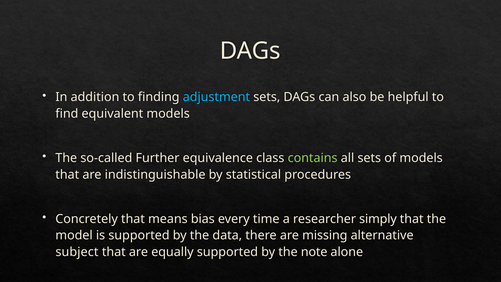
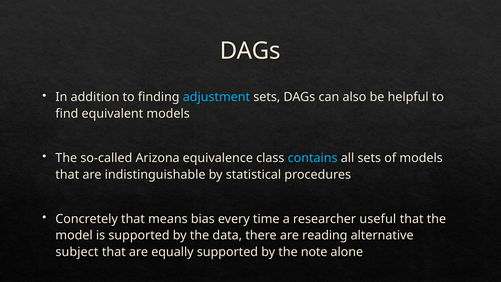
Further: Further -> Arizona (158, 158)
contains colour: light green -> light blue (313, 158)
simply: simply -> useful (378, 219)
missing: missing -> reading (325, 235)
